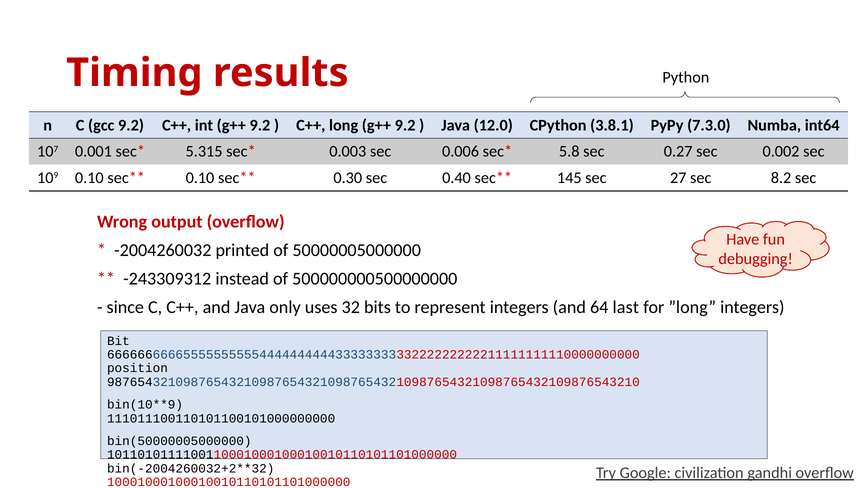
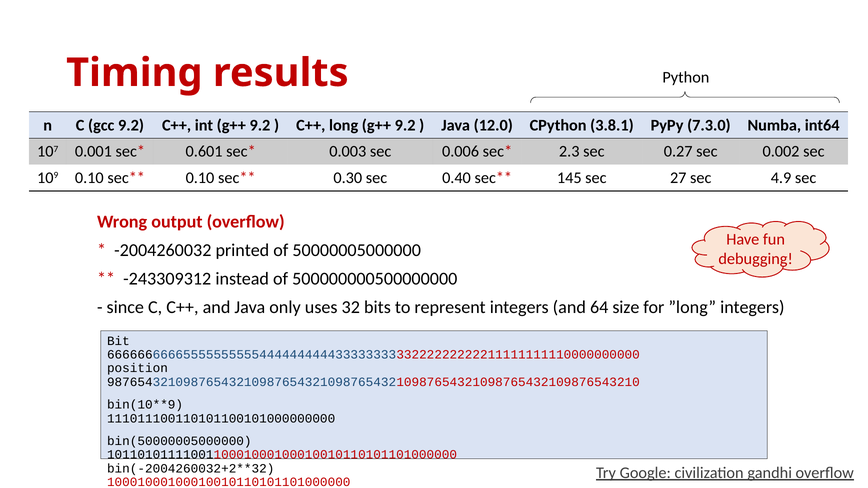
5.315: 5.315 -> 0.601 (204, 152)
5.8: 5.8 -> 2.3 (569, 152)
8.2: 8.2 -> 4.9 (781, 178)
last: last -> size (626, 308)
